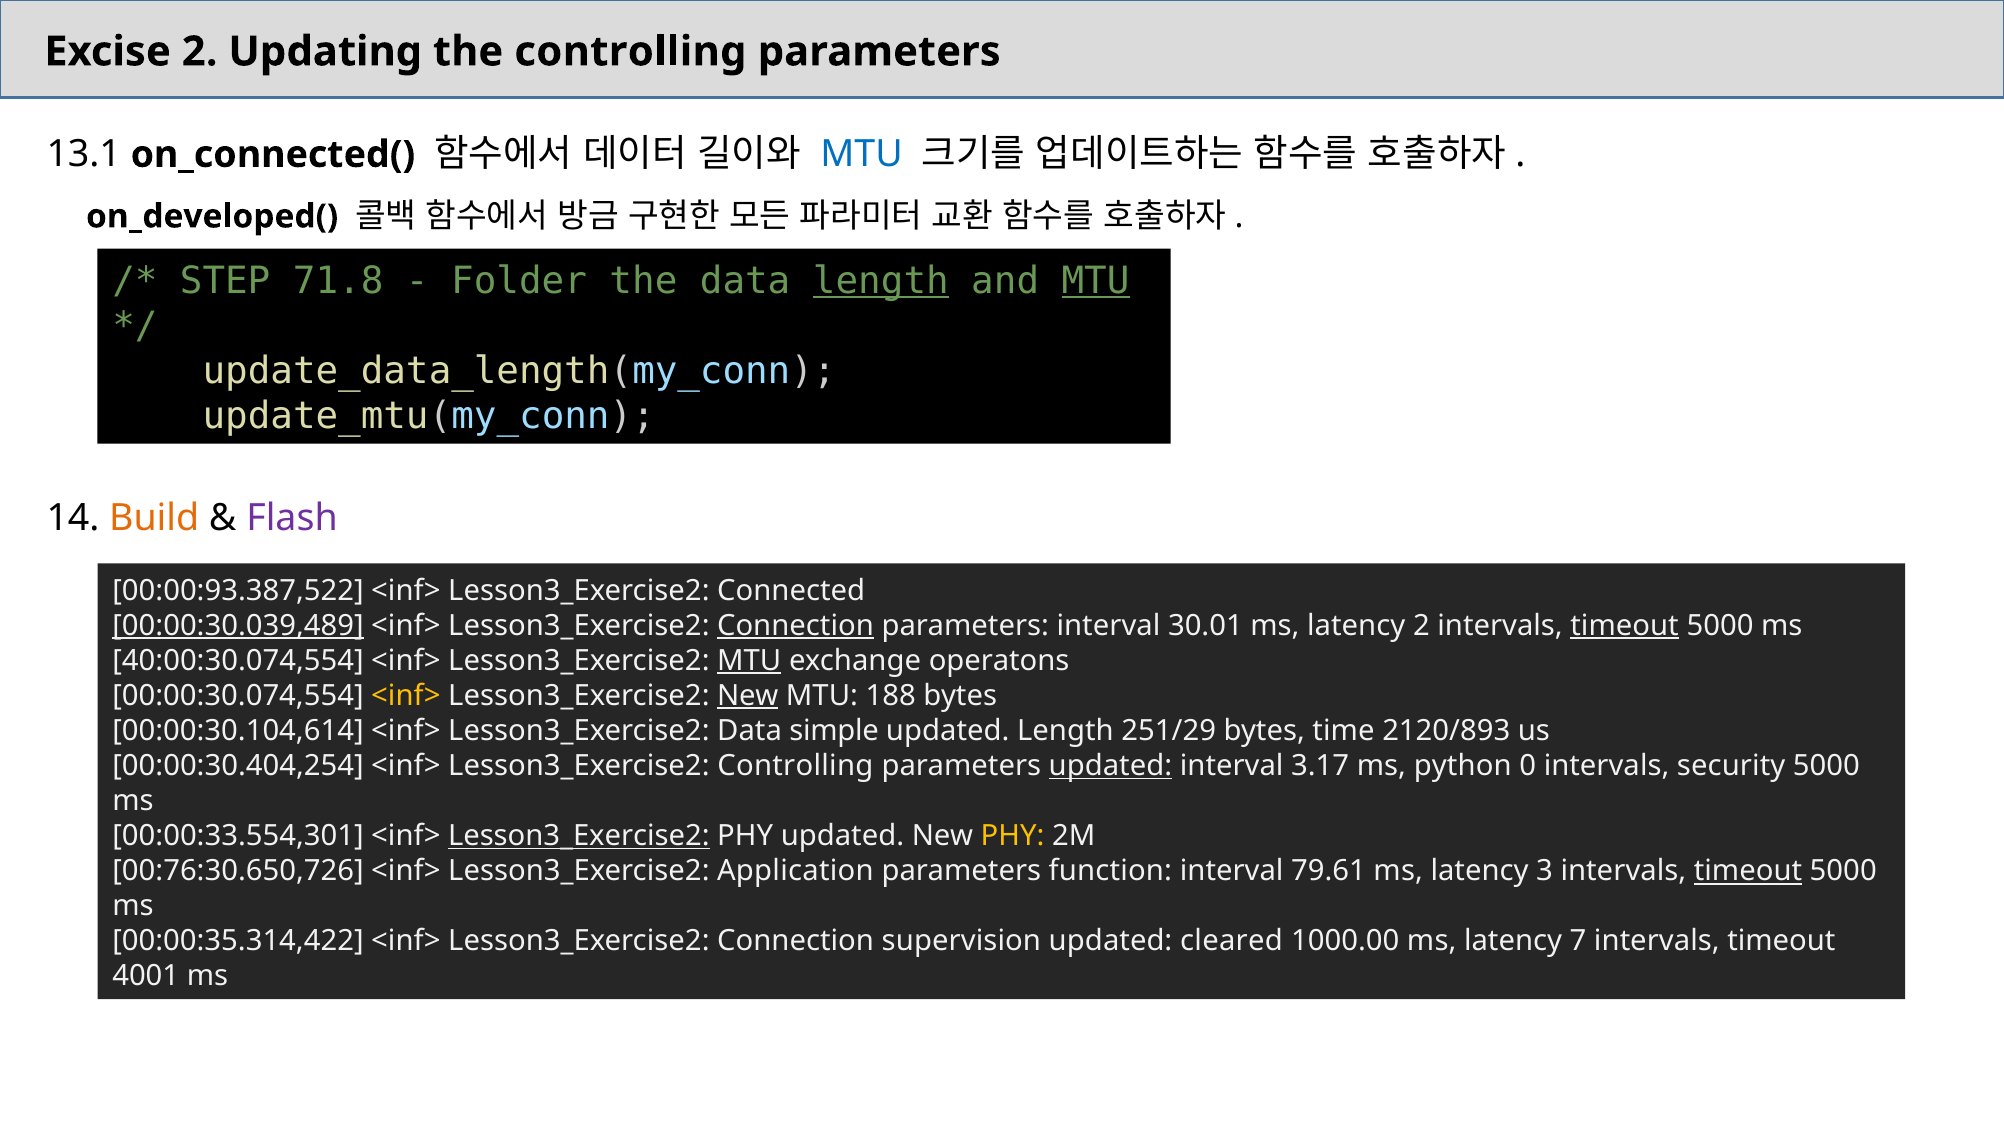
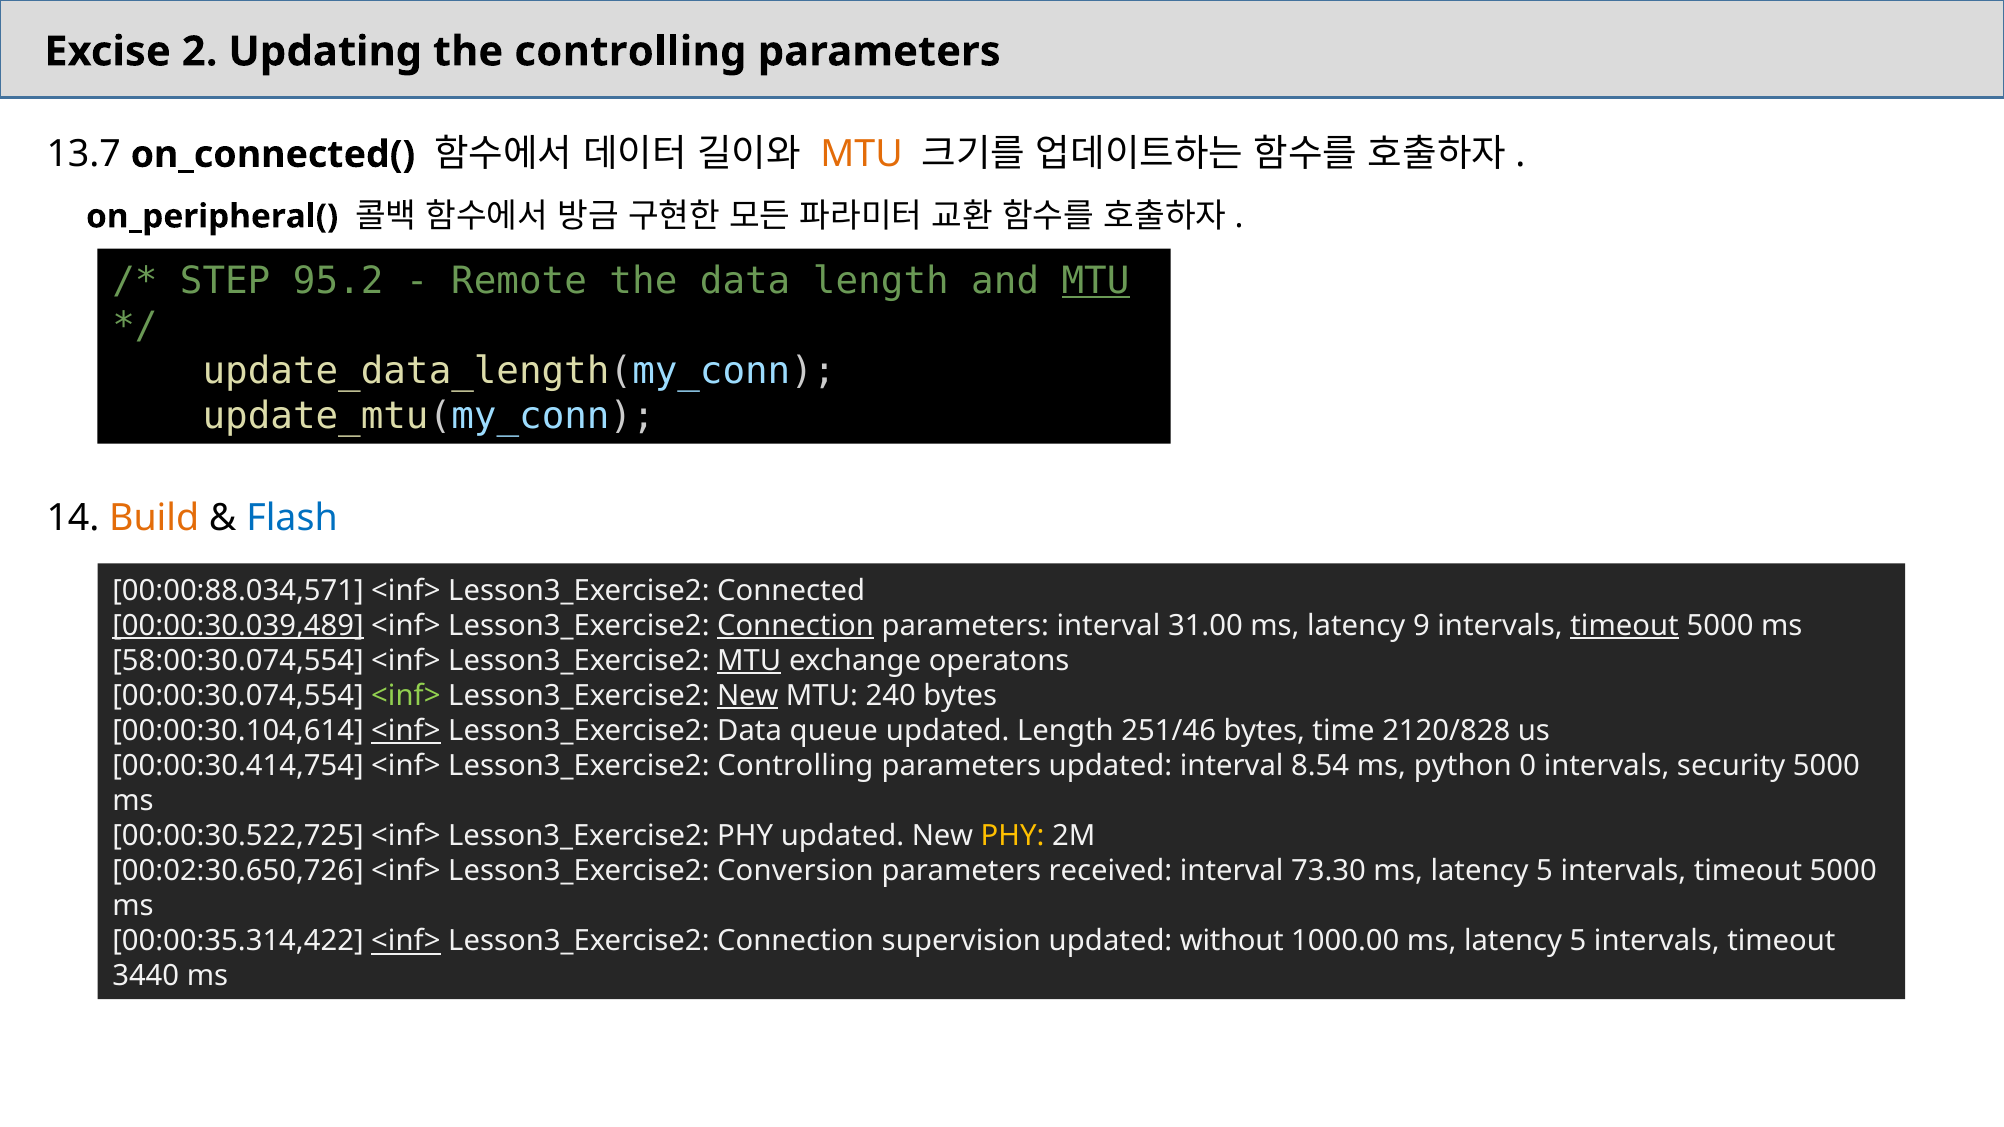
13.1: 13.1 -> 13.7 (84, 155)
MTU colour: blue -> orange (862, 155)
on_developed(: on_developed( -> on_peripheral( (212, 217)
71.8: 71.8 -> 95.2 (338, 281)
Folder: Folder -> Remote (519, 281)
length underline: present -> none (881, 281)
Flash colour: purple -> blue (292, 518)
00:00:93.387,522: 00:00:93.387,522 -> 00:00:88.034,571 (238, 591)
30.01: 30.01 -> 31.00 (1205, 626)
latency 2: 2 -> 9 (1421, 626)
40:00:30.074,554: 40:00:30.074,554 -> 58:00:30.074,554 (238, 661)
<inf> colour: yellow -> light green (406, 696)
188: 188 -> 240 (891, 696)
<inf> underline: none -> present (406, 731)
simple: simple -> queue (834, 731)
251/29: 251/29 -> 251/46 (1169, 731)
2120/893: 2120/893 -> 2120/828 (1446, 731)
00:00:30.404,254: 00:00:30.404,254 -> 00:00:30.414,754 (238, 766)
updated underline: present -> none (1110, 766)
3.17: 3.17 -> 8.54 (1320, 766)
00:00:33.554,301: 00:00:33.554,301 -> 00:00:30.522,725 (238, 836)
Lesson3_Exercise2 underline: present -> none (579, 836)
00:76:30.650,726: 00:76:30.650,726 -> 00:02:30.650,726 (238, 871)
Application: Application -> Conversion (795, 871)
function: function -> received (1110, 871)
79.61: 79.61 -> 73.30 (1329, 871)
3: 3 -> 5 (1545, 871)
timeout underline: present -> none (1748, 871)
<inf> underline: none -> present (406, 941)
cleared: cleared -> without (1232, 941)
1000.00 ms latency 7: 7 -> 5 (1578, 941)
4001: 4001 -> 3440 (146, 977)
